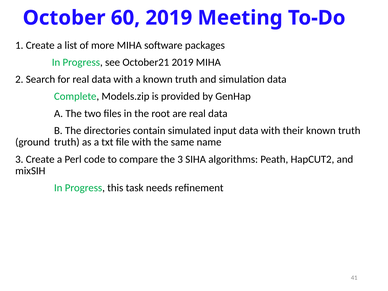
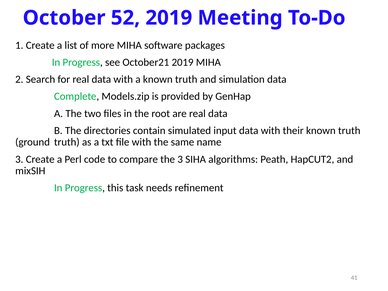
60: 60 -> 52 (125, 18)
